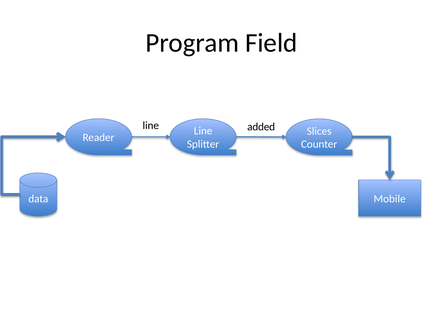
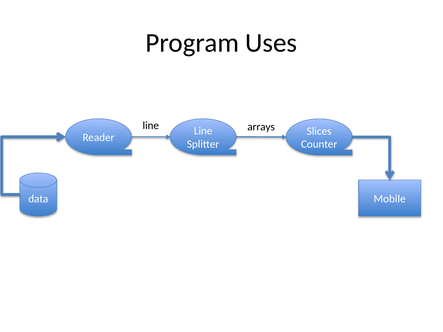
Field: Field -> Uses (271, 43)
added: added -> arrays (261, 127)
